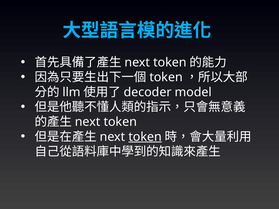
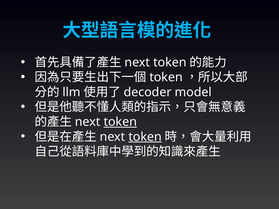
token underline: none -> present (120, 122)
